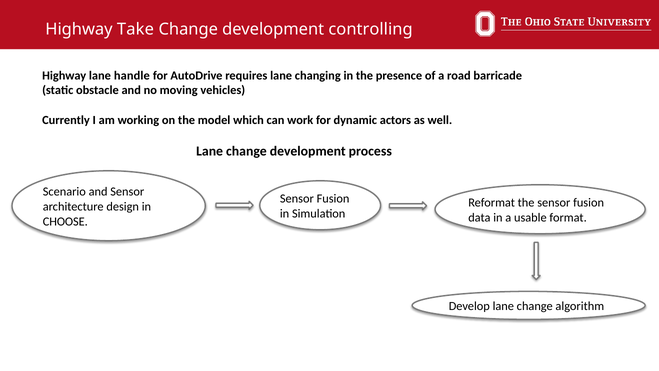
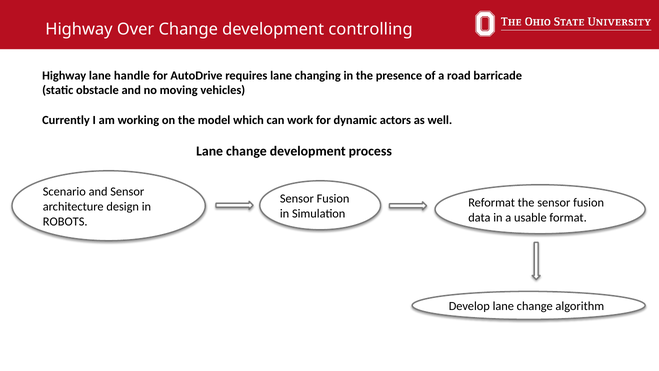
Take: Take -> Over (136, 29)
CHOOSE: CHOOSE -> ROBOTS (65, 221)
